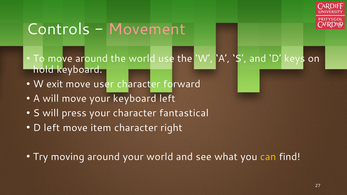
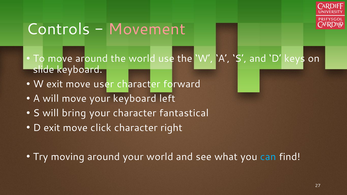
hold: hold -> slide (43, 70)
press: press -> bring (74, 113)
D left: left -> exit (52, 128)
item: item -> click (101, 128)
can colour: yellow -> light blue (268, 157)
